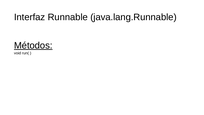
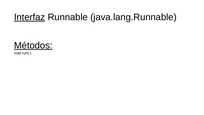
Interfaz underline: none -> present (30, 17)
